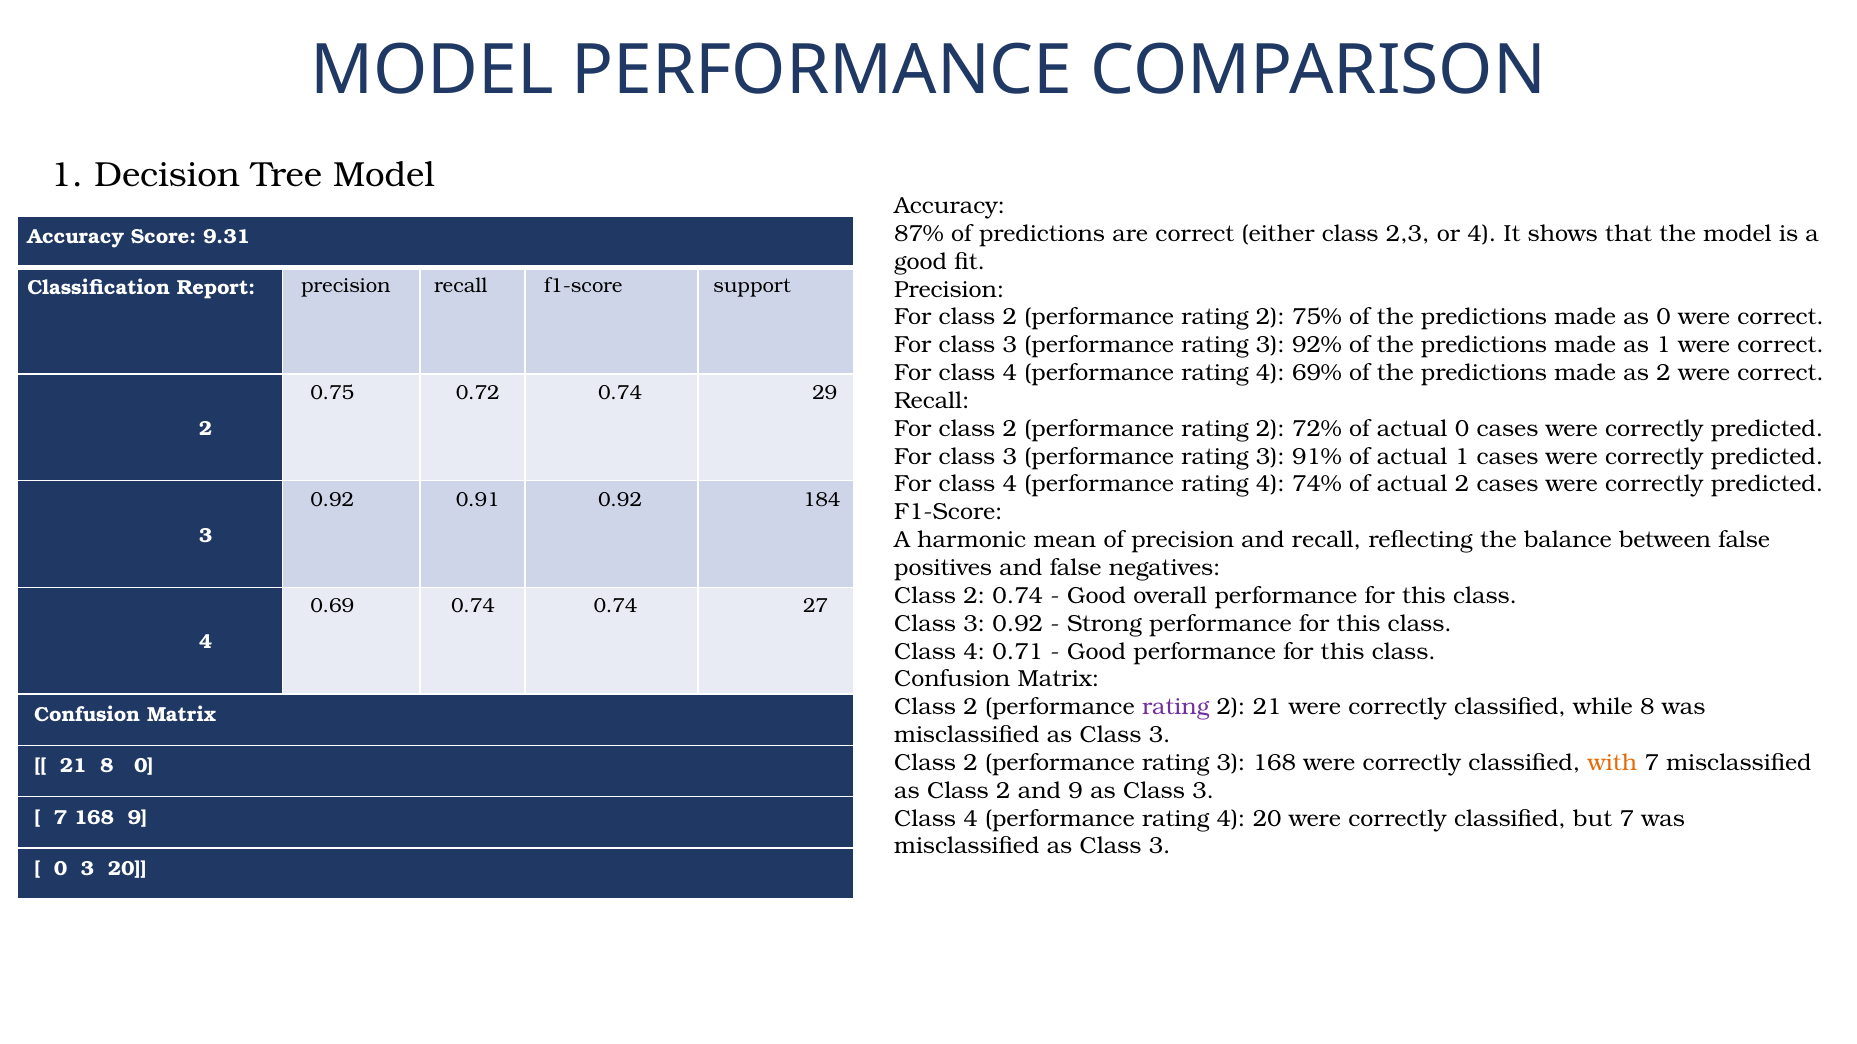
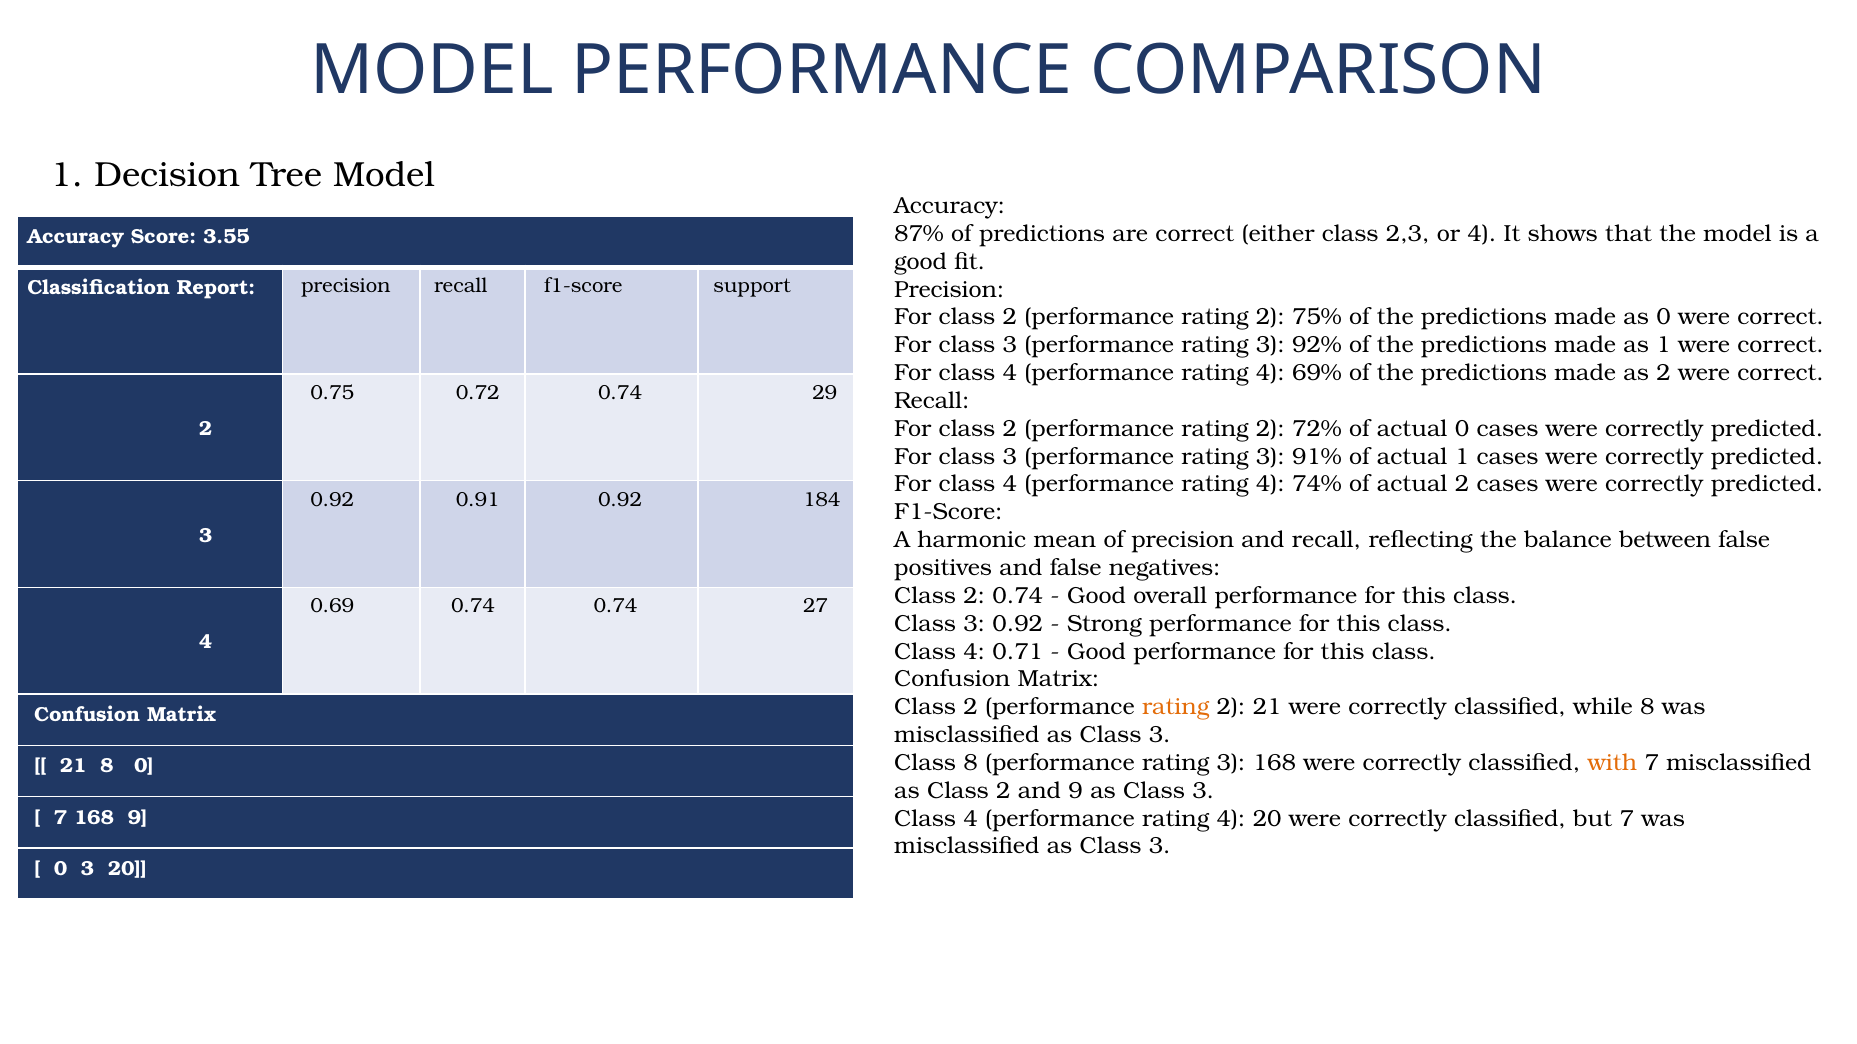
9.31: 9.31 -> 3.55 (227, 237)
rating colour: purple -> orange (1176, 707)
2: 2 -> 8 (970, 763)
